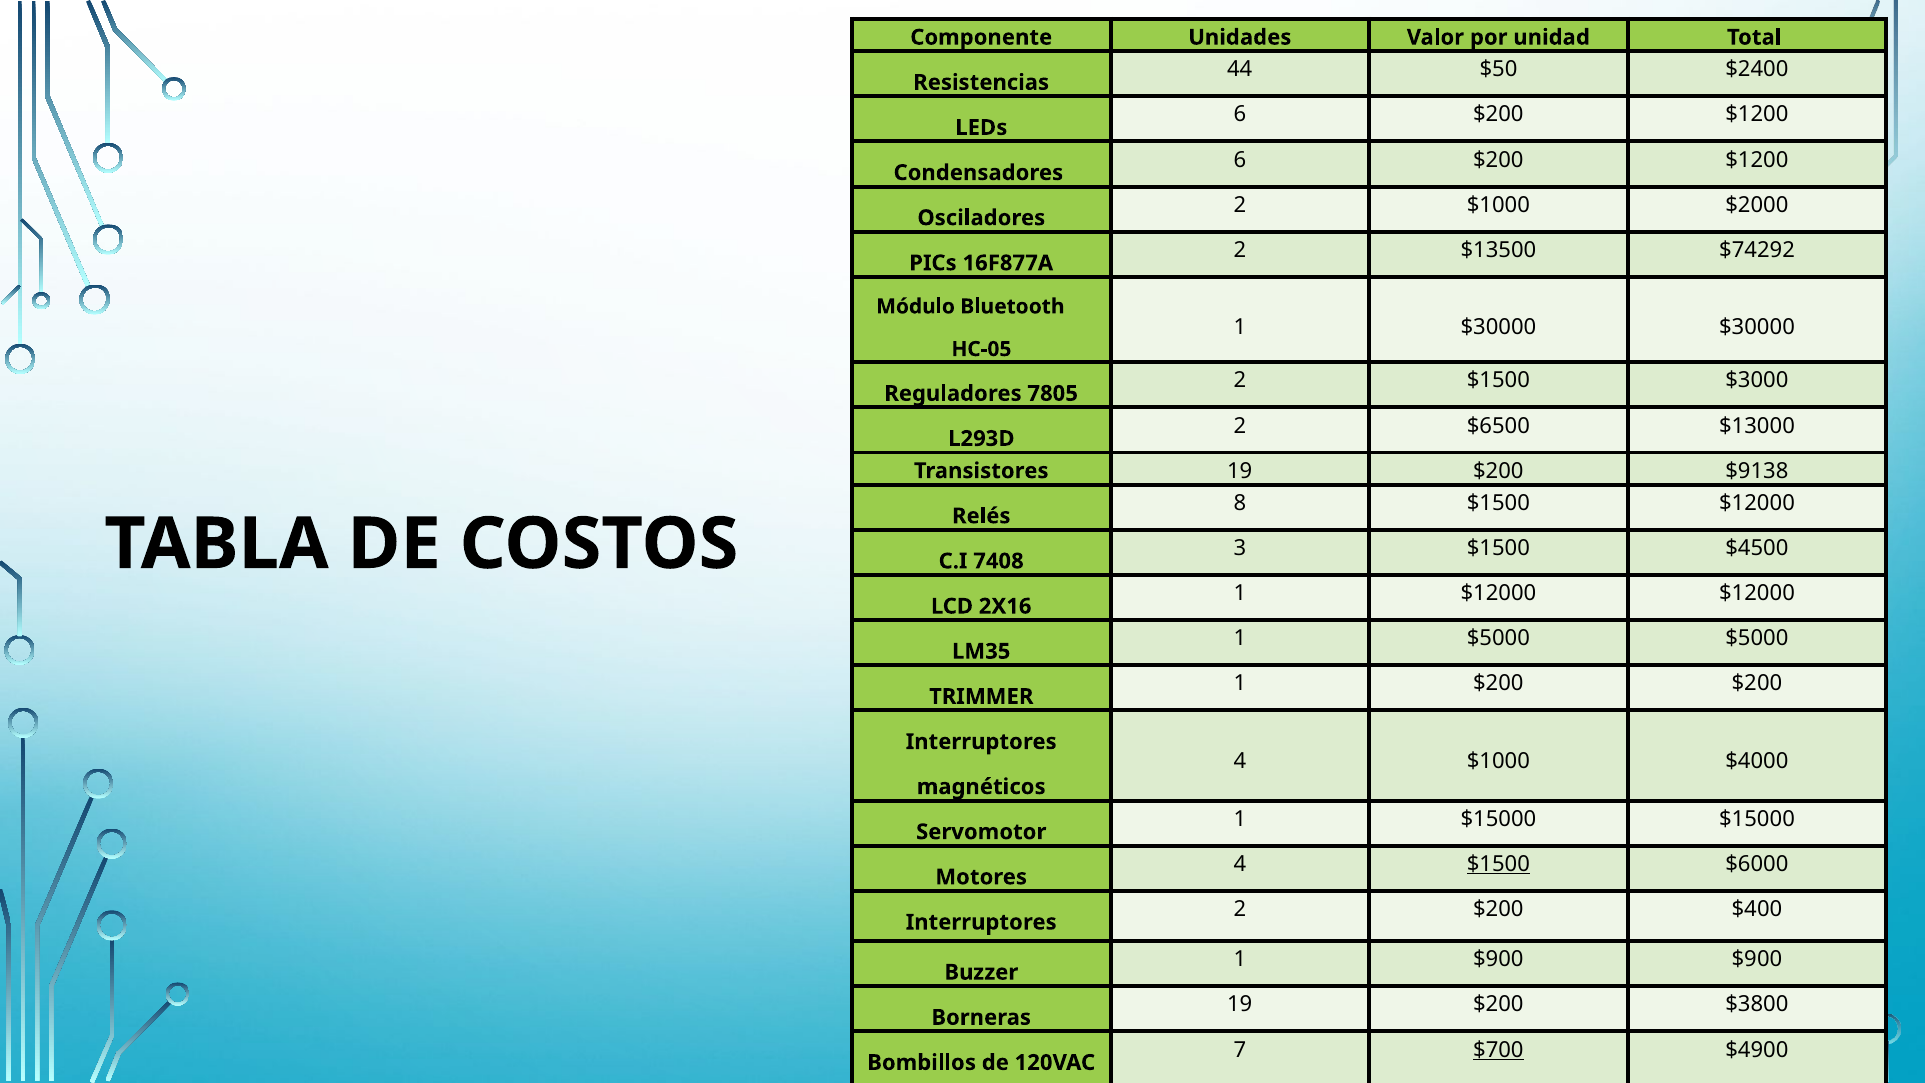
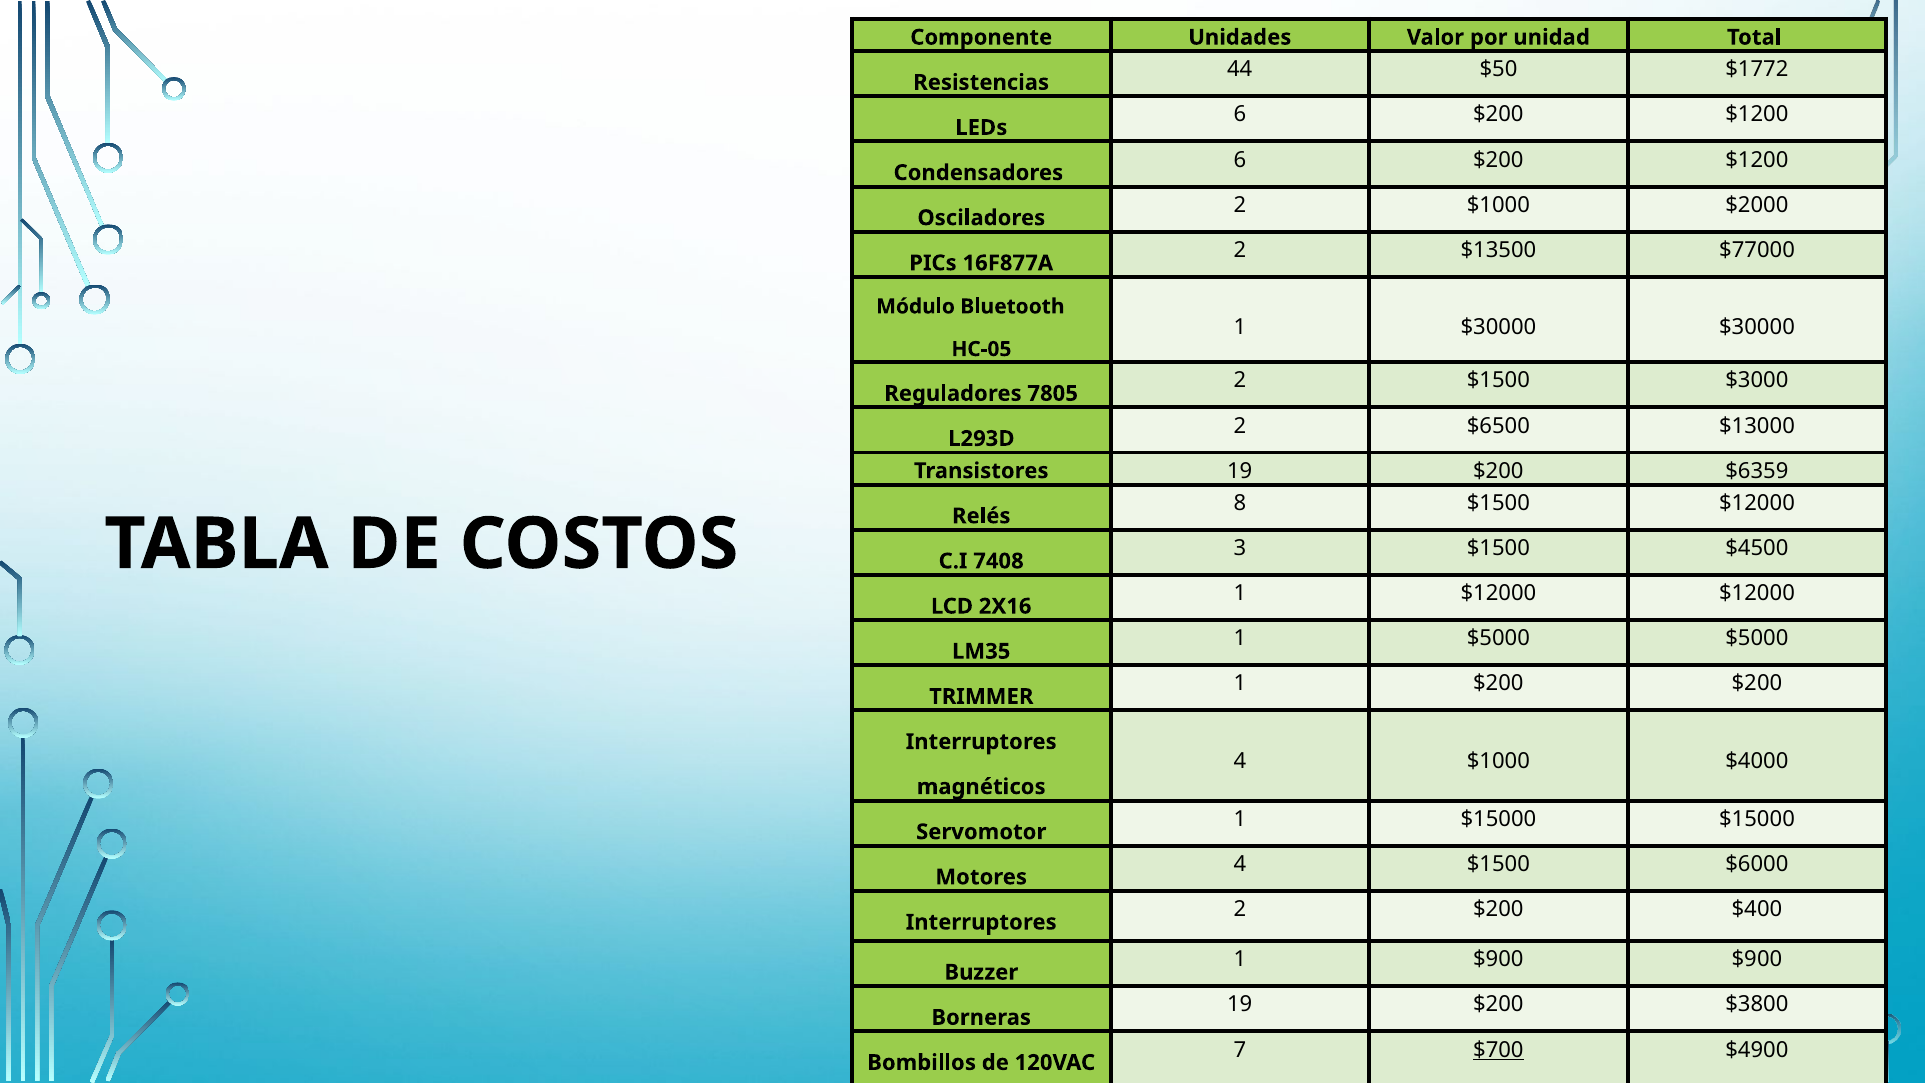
$2400: $2400 -> $1772 (1757, 70)
$74292: $74292 -> $77000 (1757, 250)
$9138: $9138 -> $6359 (1757, 471)
$1500 underline: present -> none (1498, 864)
